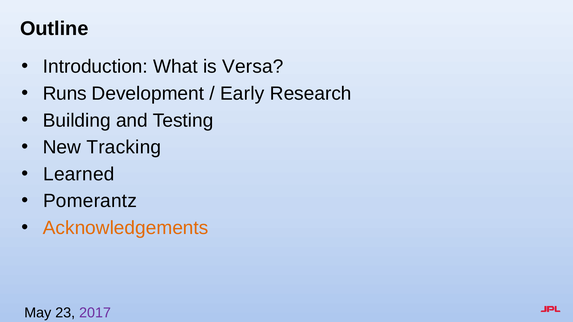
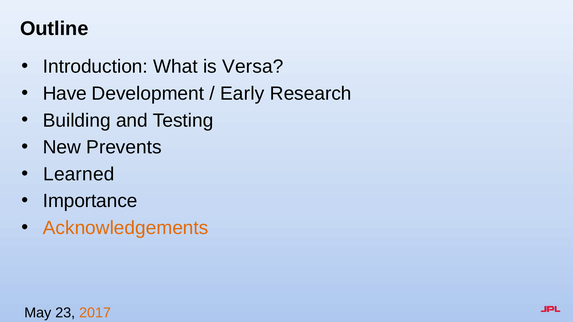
Runs: Runs -> Have (65, 94)
Tracking: Tracking -> Prevents (124, 147)
Pomerantz: Pomerantz -> Importance (90, 201)
2017 colour: purple -> orange (95, 313)
